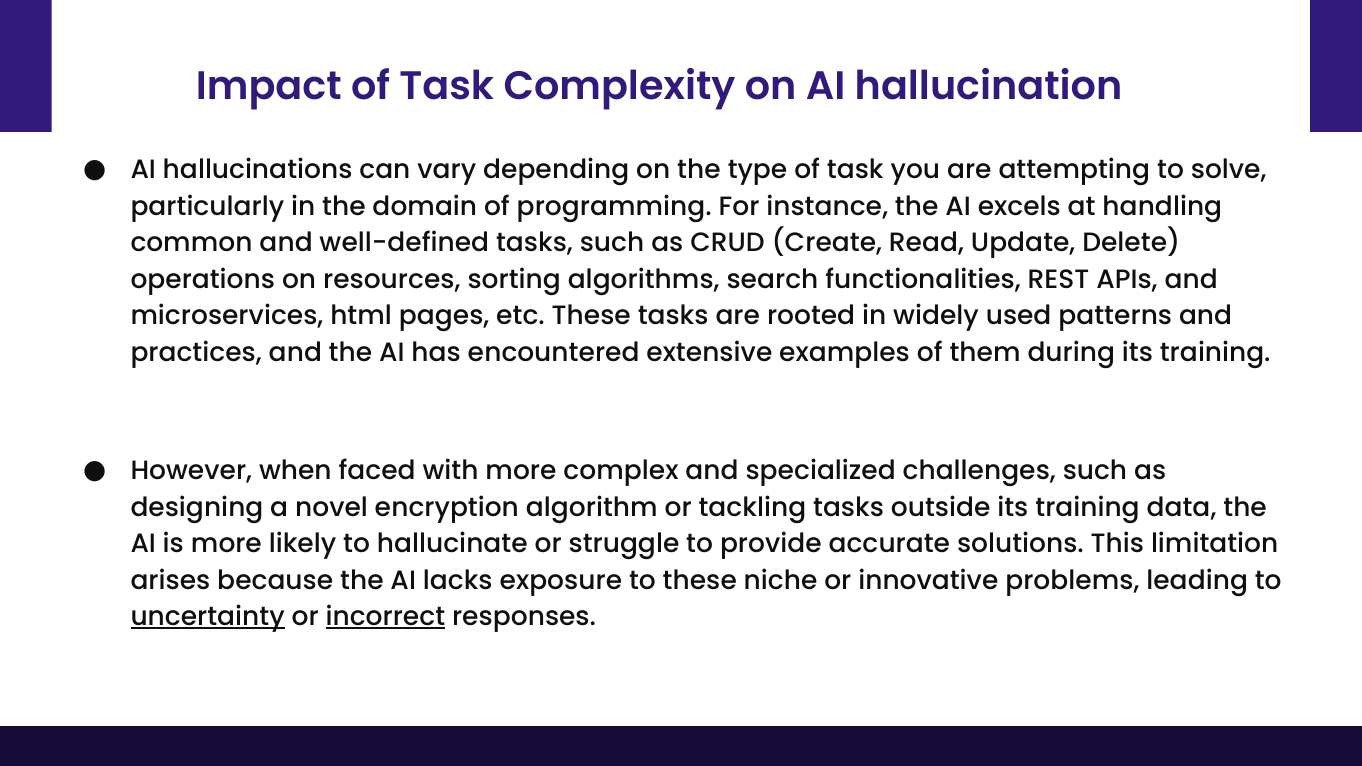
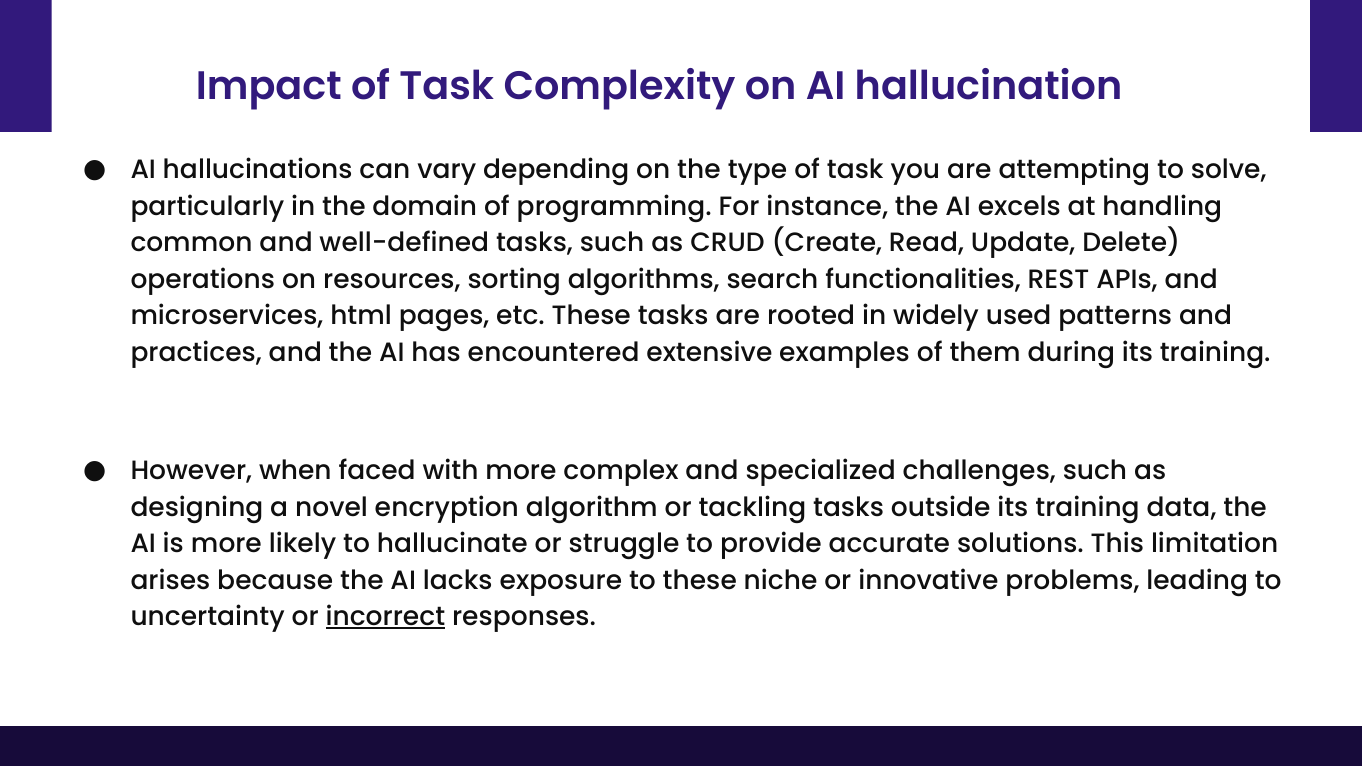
uncertainty underline: present -> none (208, 617)
